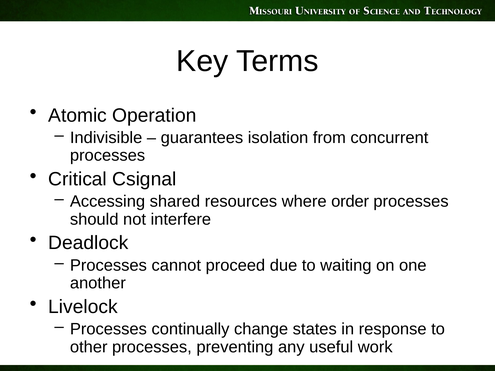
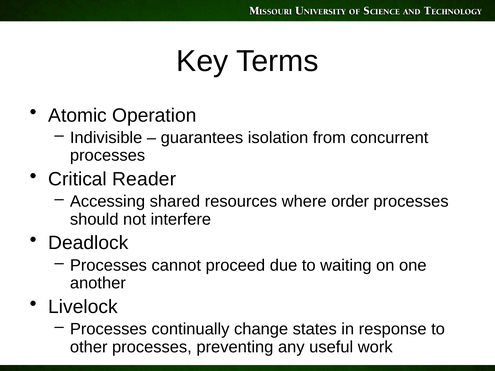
Csignal: Csignal -> Reader (144, 179)
